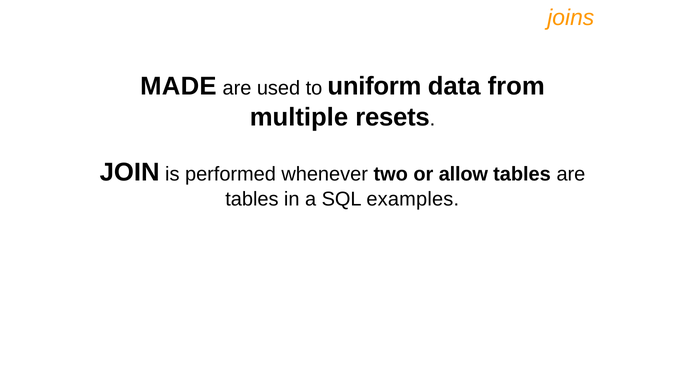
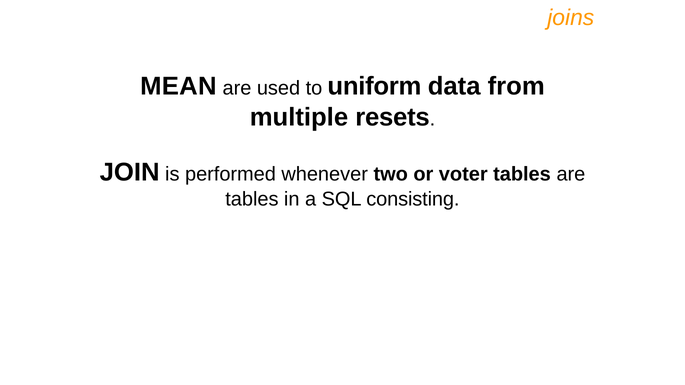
MADE: MADE -> MEAN (178, 87)
allow: allow -> voter (463, 174)
examples: examples -> consisting (413, 199)
